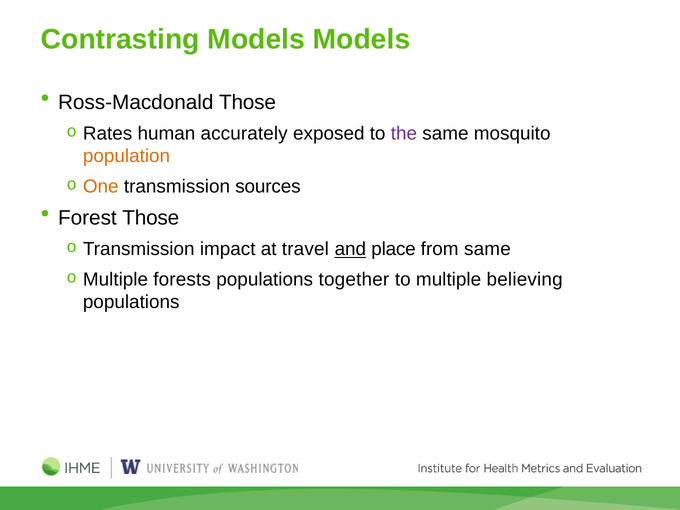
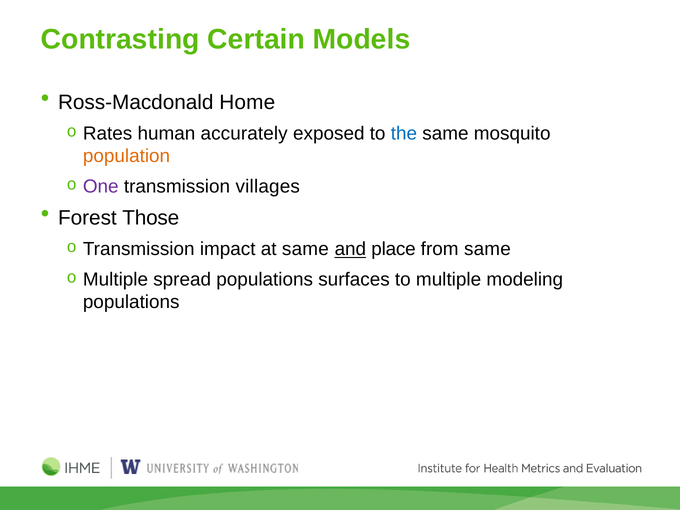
Contrasting Models: Models -> Certain (256, 39)
Ross-Macdonald Those: Those -> Home (247, 102)
the colour: purple -> blue (404, 134)
One colour: orange -> purple (101, 186)
sources: sources -> villages (268, 186)
at travel: travel -> same (305, 249)
forests: forests -> spread (182, 279)
together: together -> surfaces (354, 279)
believing: believing -> modeling (525, 279)
